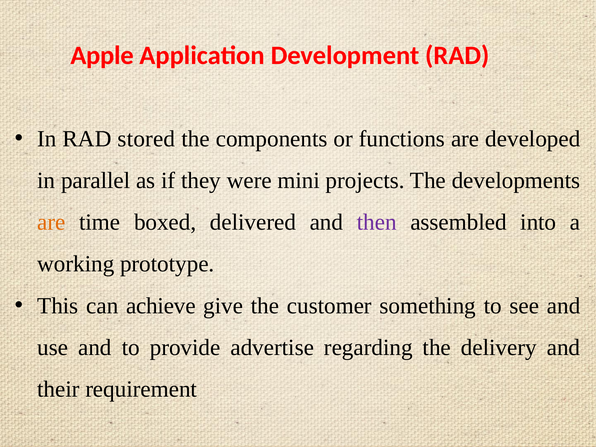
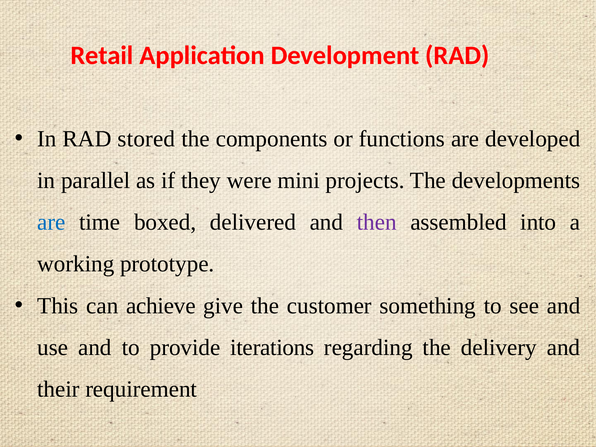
Apple: Apple -> Retail (102, 56)
are colour: orange -> blue (51, 222)
advertise: advertise -> iterations (272, 347)
